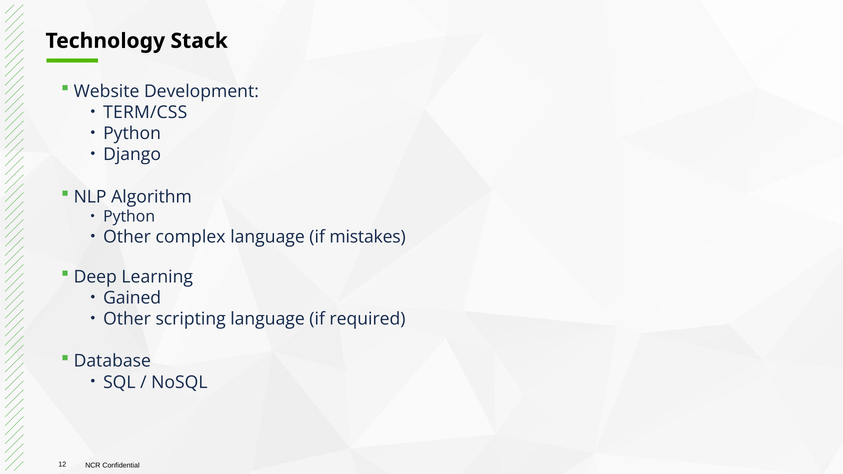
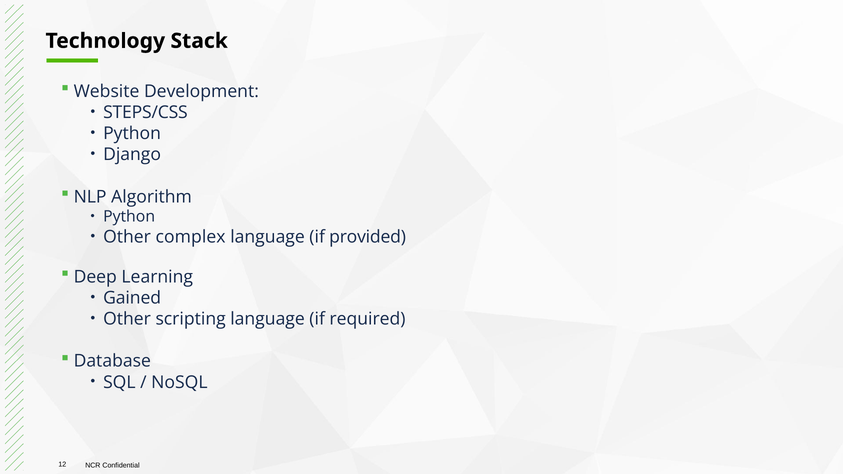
TERM/CSS: TERM/CSS -> STEPS/CSS (145, 113)
mistakes: mistakes -> provided (368, 237)
